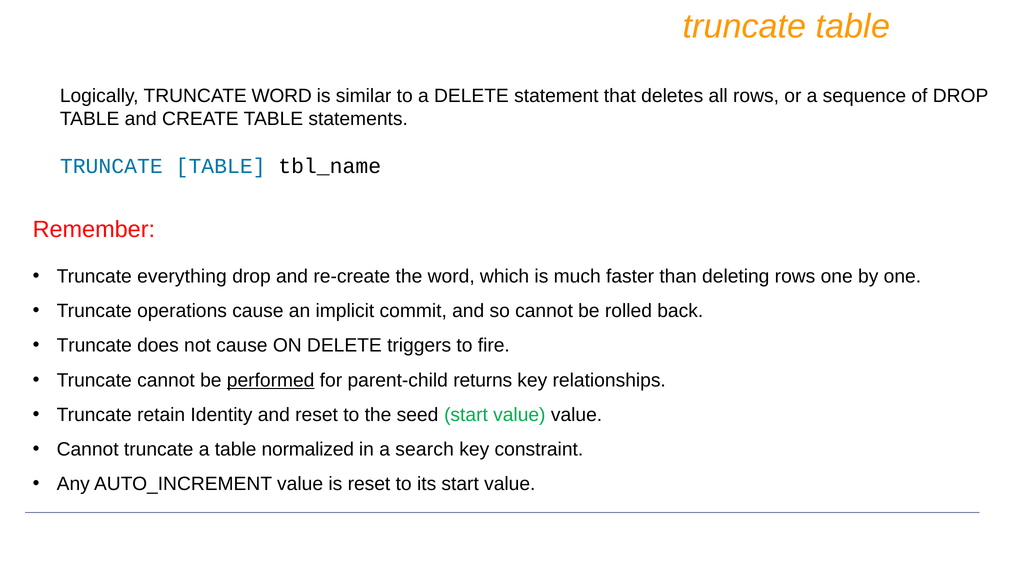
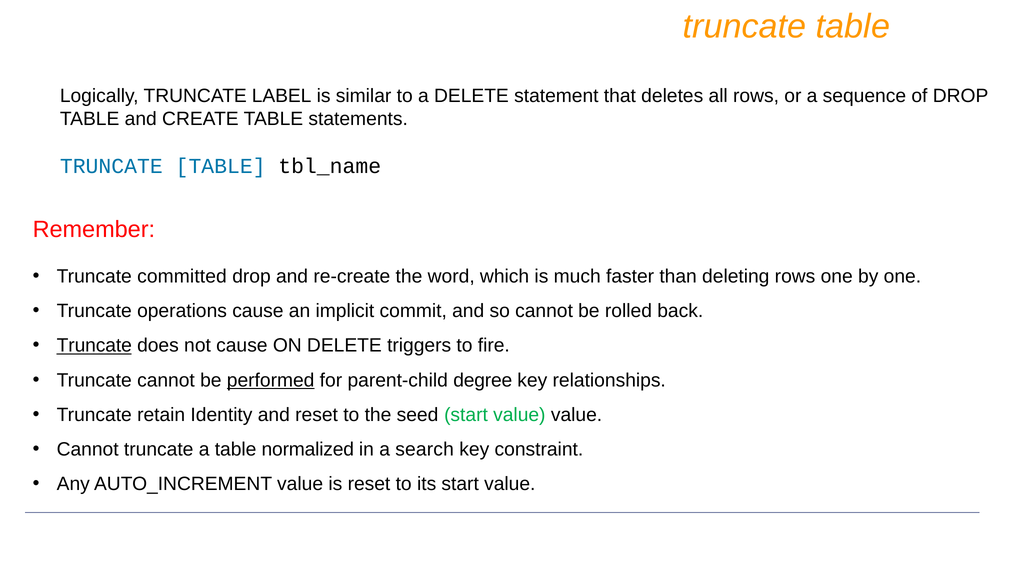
TRUNCATE WORD: WORD -> LABEL (282, 96)
everything: everything -> committed (182, 276)
Truncate underline: none -> present (94, 346)
returns: returns -> degree (483, 380)
